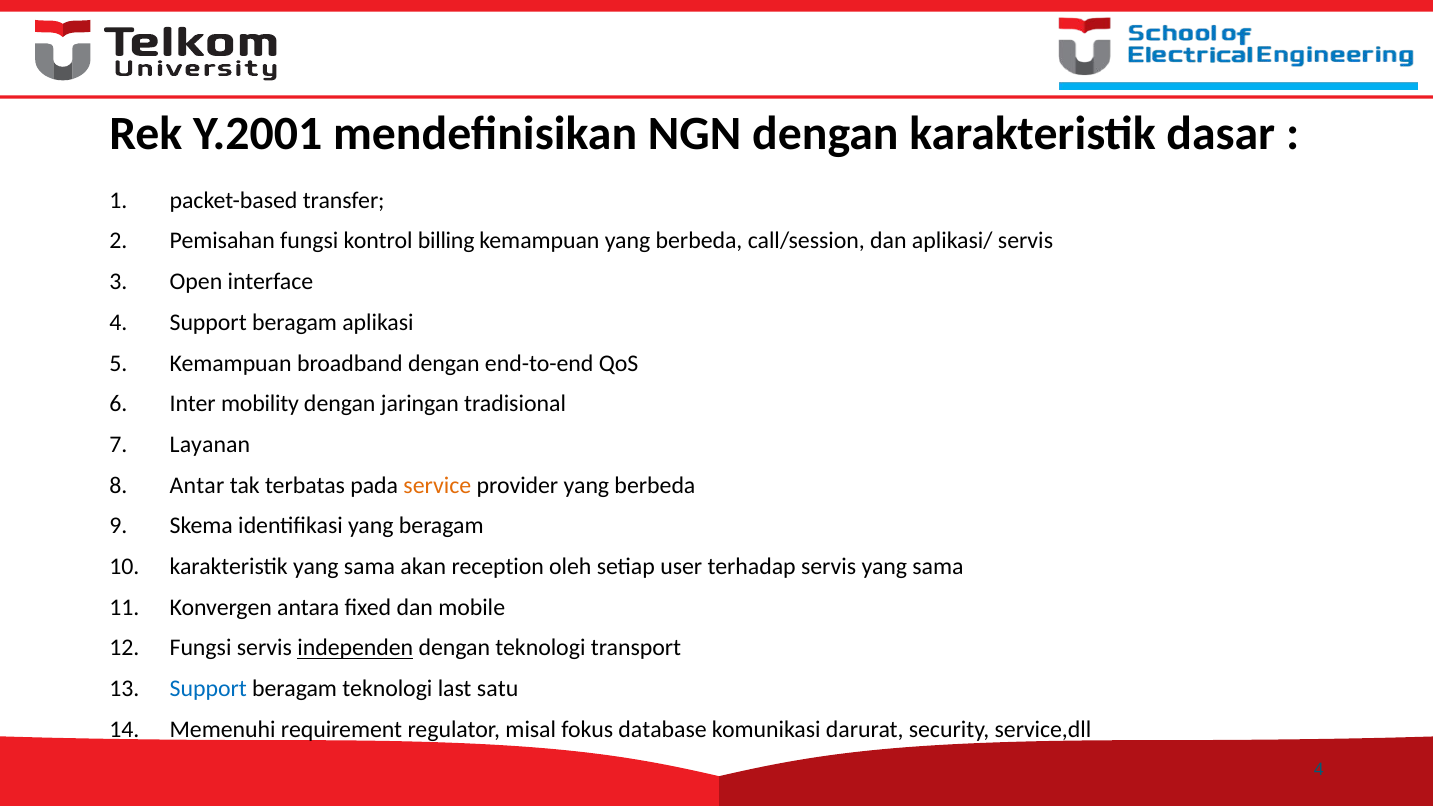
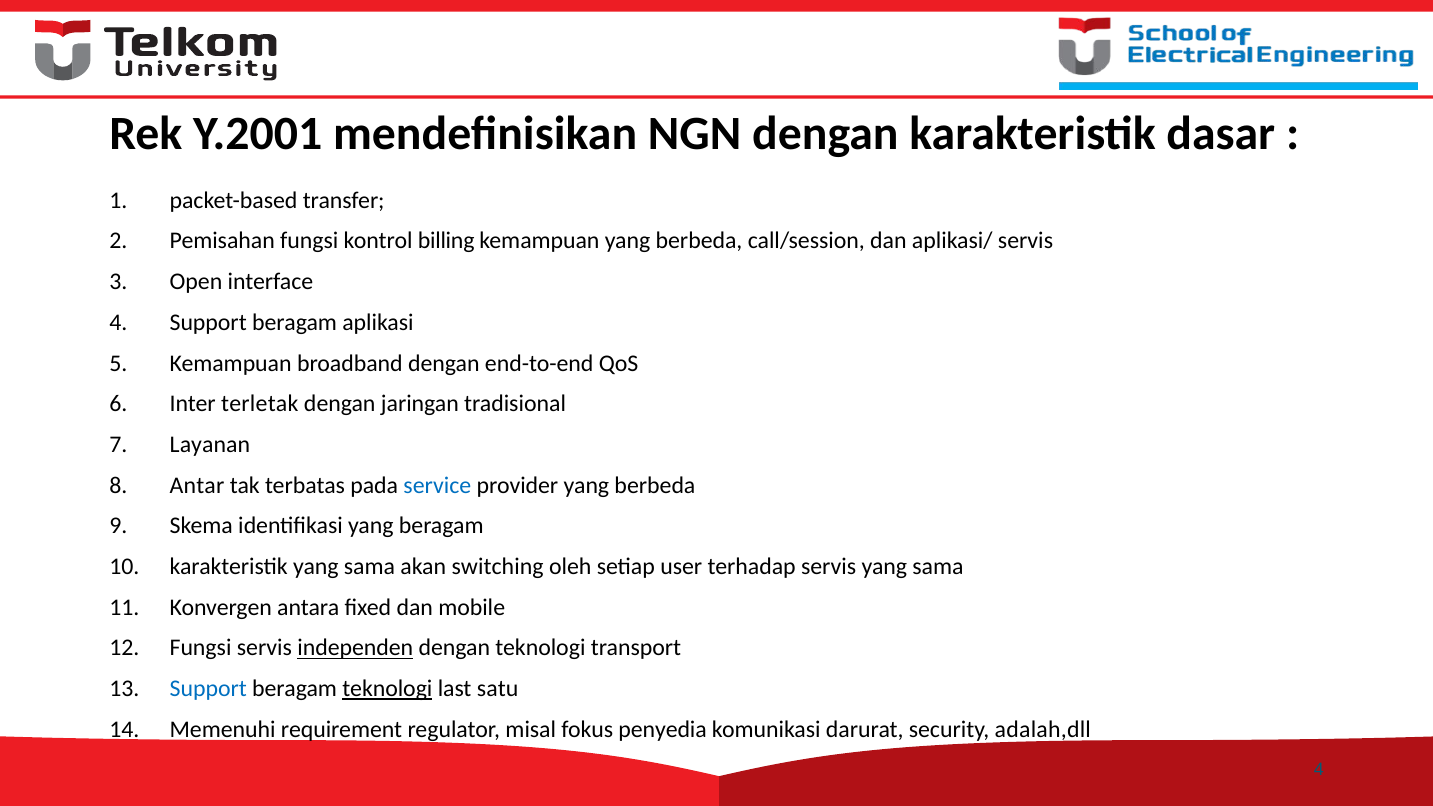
mobility: mobility -> terletak (260, 404)
service colour: orange -> blue (437, 485)
reception: reception -> switching (498, 567)
teknologi underline: none -> present (387, 689)
database: database -> penyedia (663, 730)
service,dll: service,dll -> adalah,dll (1043, 730)
